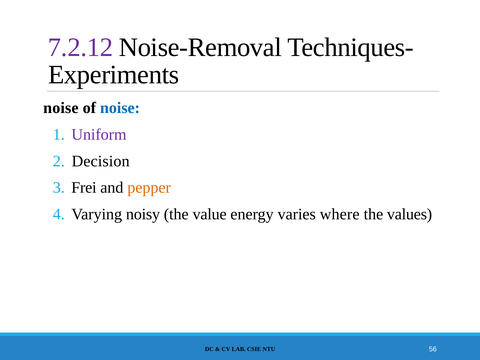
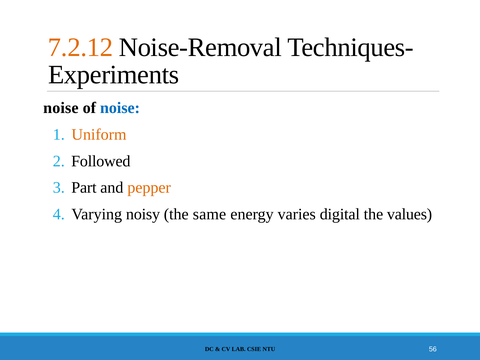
7.2.12 colour: purple -> orange (81, 47)
Uniform colour: purple -> orange (99, 134)
Decision: Decision -> Followed (101, 161)
Frei: Frei -> Part (84, 188)
value: value -> same (209, 214)
where: where -> digital (340, 214)
